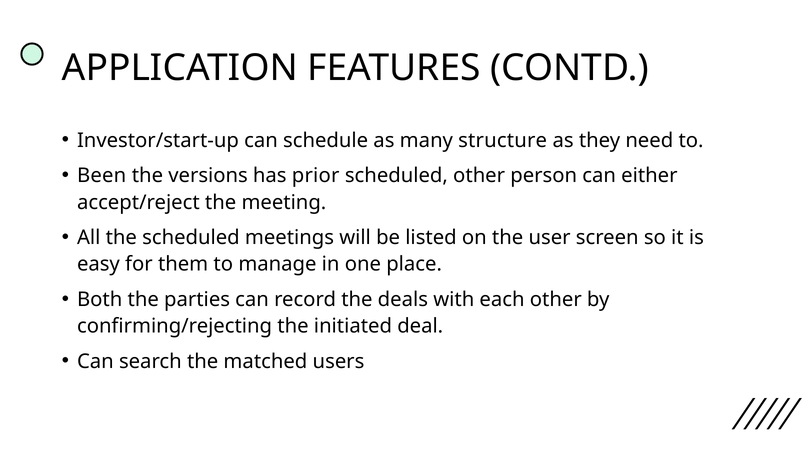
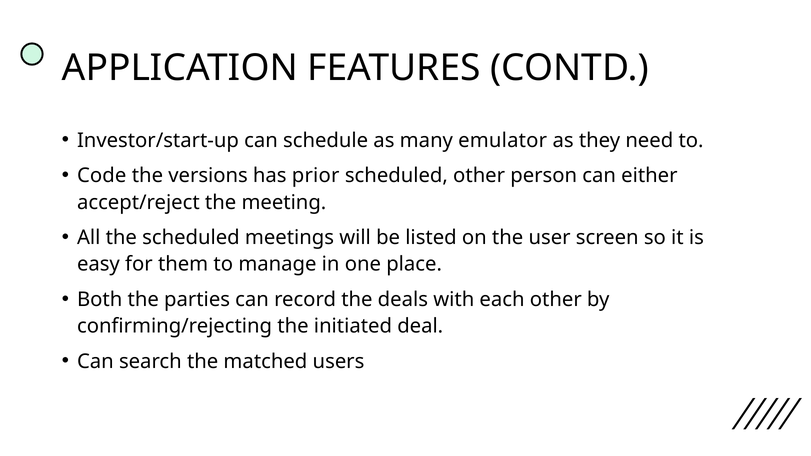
structure: structure -> emulator (503, 140)
Been: Been -> Code (102, 176)
